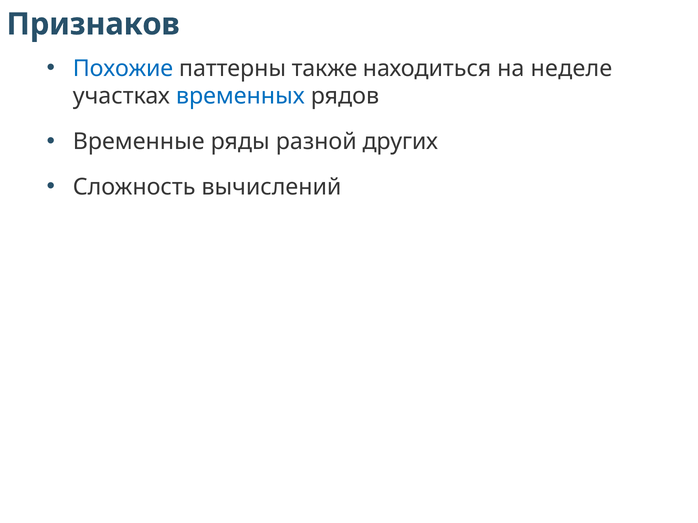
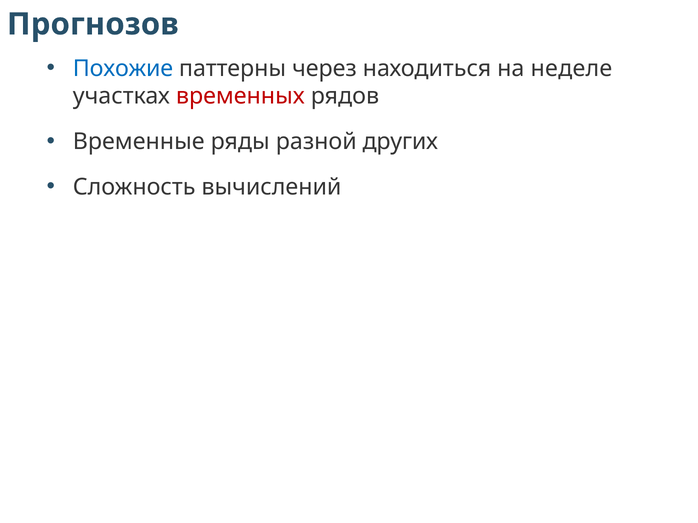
Признаков: Признаков -> Прогнозов (93, 24)
также: также -> через (324, 68)
временных colour: blue -> red (240, 96)
